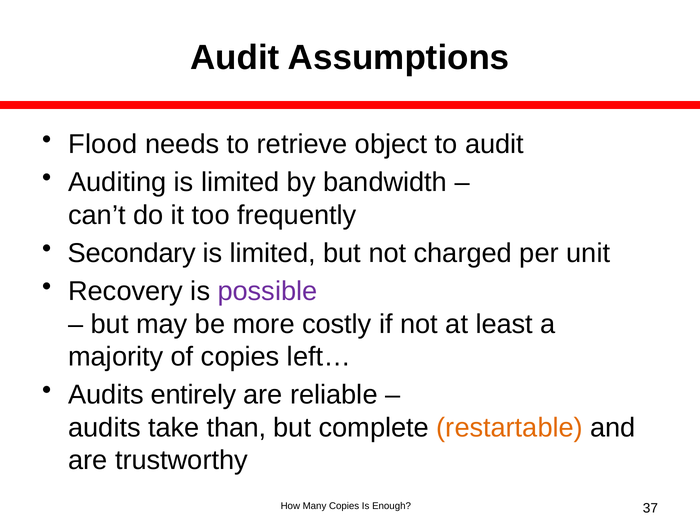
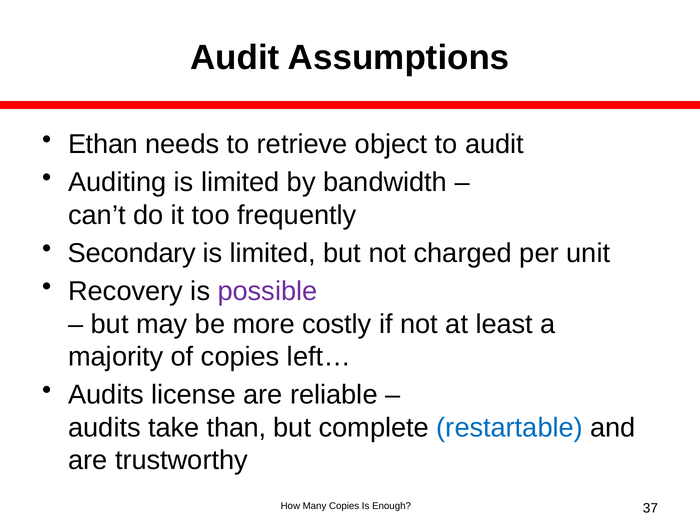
Flood: Flood -> Ethan (103, 144)
entirely: entirely -> license (194, 395)
restartable colour: orange -> blue (510, 428)
